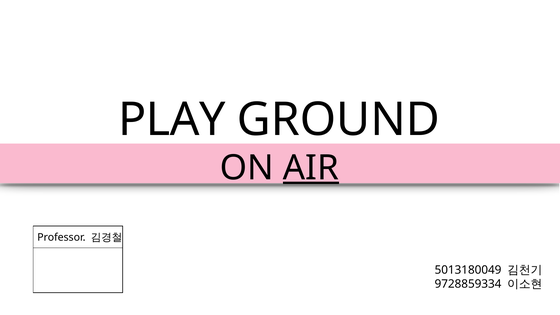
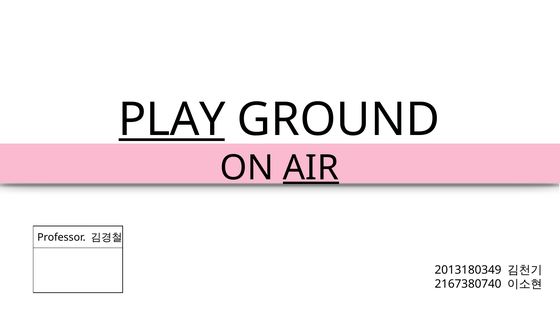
PLAY underline: none -> present (172, 120)
5013180049: 5013180049 -> 2013180349 (468, 270)
9728859334: 9728859334 -> 2167380740 (468, 284)
